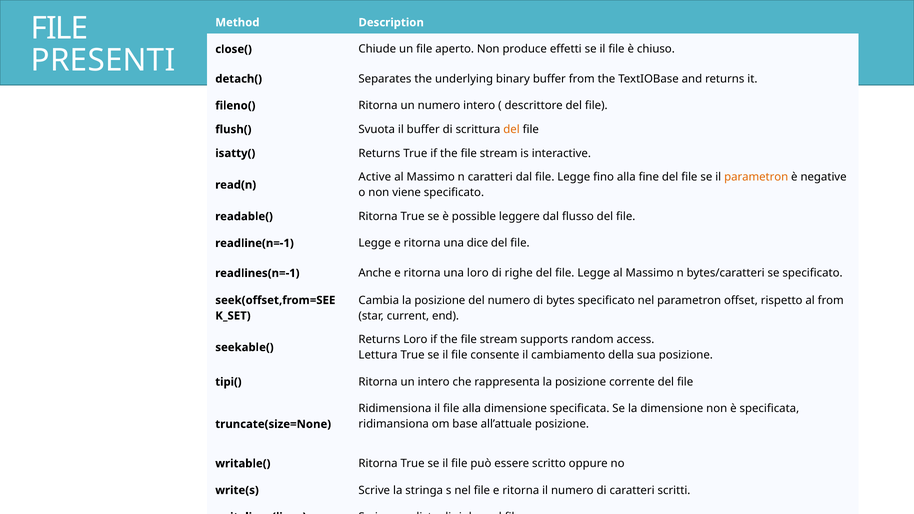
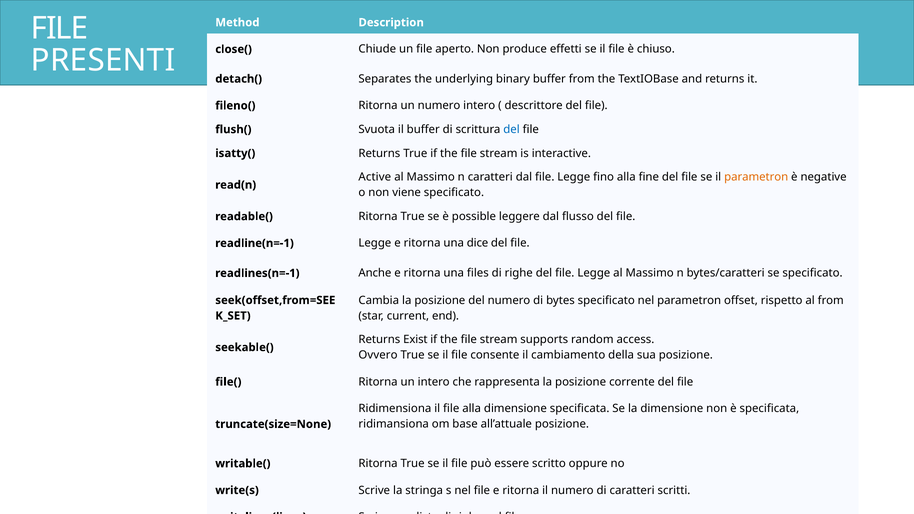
del colour: orange -> blue (512, 129)
una loro: loro -> files (478, 273)
Returns Loro: Loro -> Exist (415, 340)
Lettura: Lettura -> Ovvero (378, 355)
tipi(: tipi( -> file( (228, 382)
